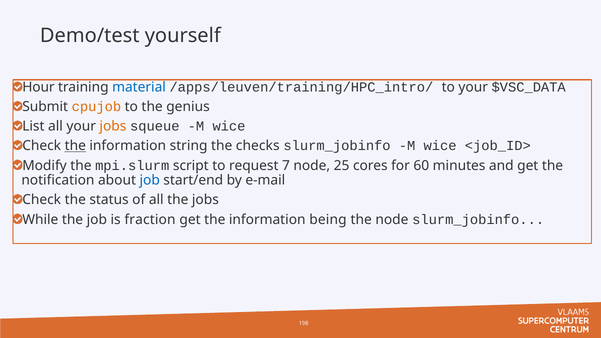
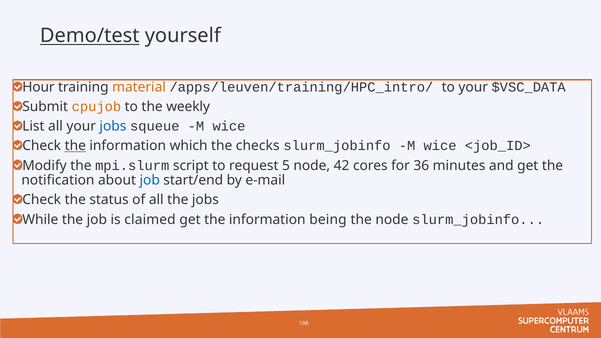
Demo/test underline: none -> present (90, 36)
material colour: blue -> orange (139, 87)
genius: genius -> weekly (188, 107)
jobs colour: orange -> blue (113, 126)
string: string -> which (189, 146)
7: 7 -> 5 (286, 165)
25: 25 -> 42 (342, 165)
60: 60 -> 36 (421, 165)
fraction: fraction -> claimed (150, 220)
